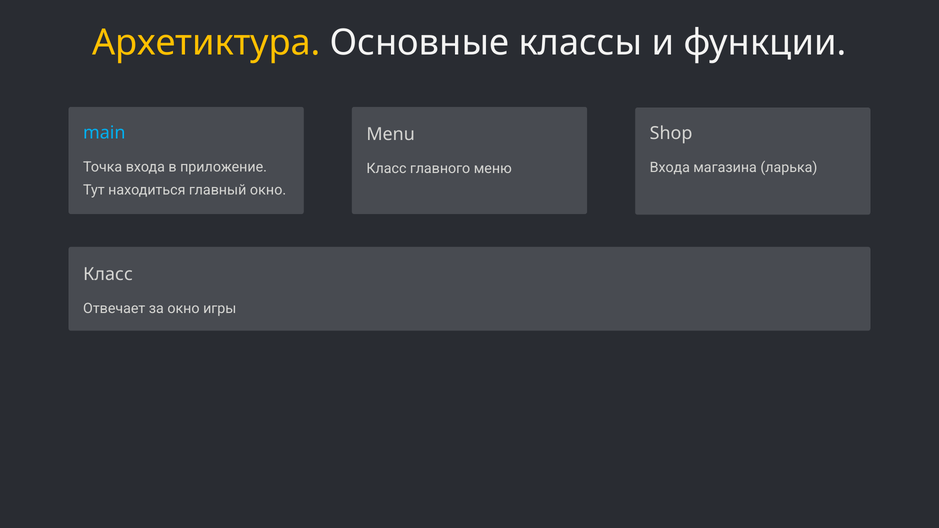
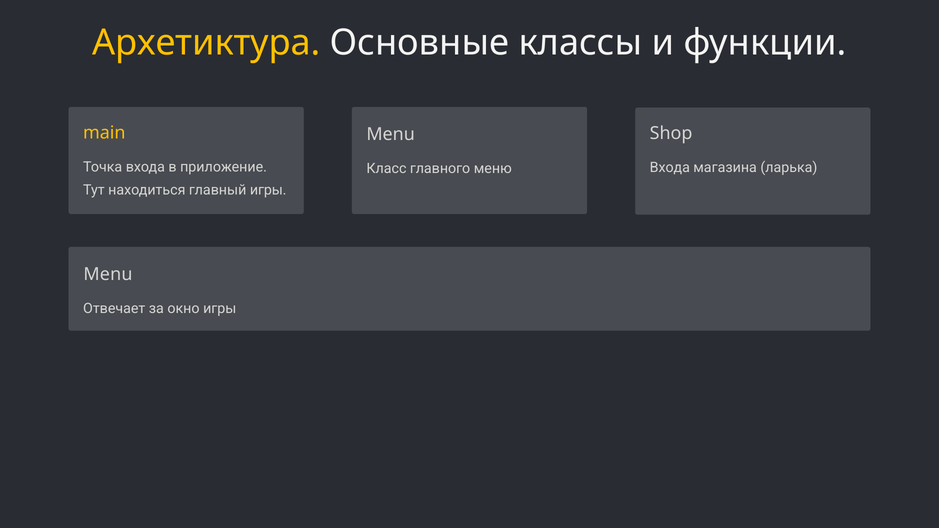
main colour: light blue -> yellow (104, 133)
главный окно: окно -> игры (268, 190)
Класс: Класс -> Menu (108, 274)
